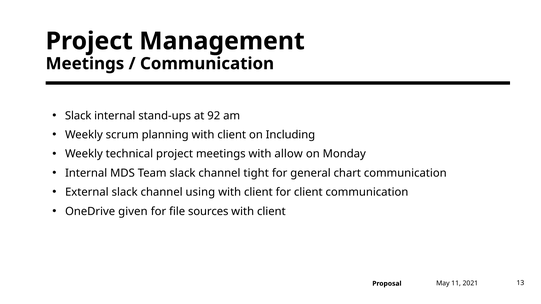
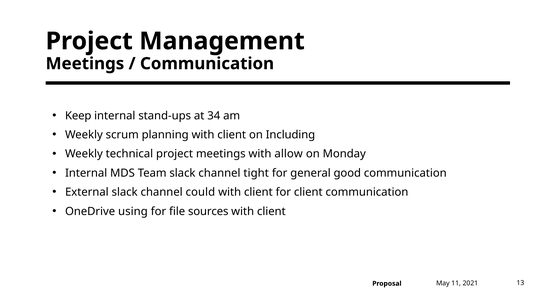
Slack: Slack -> Keep (78, 116)
92: 92 -> 34 (214, 116)
chart: chart -> good (347, 173)
using: using -> could (200, 192)
given: given -> using (133, 212)
